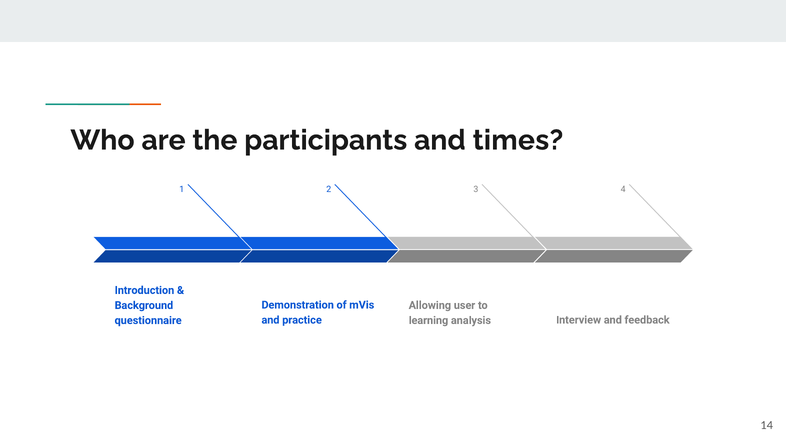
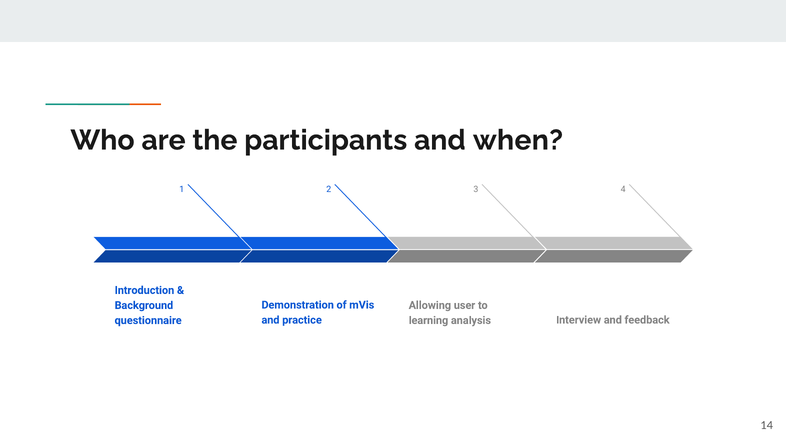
times: times -> when (518, 140)
